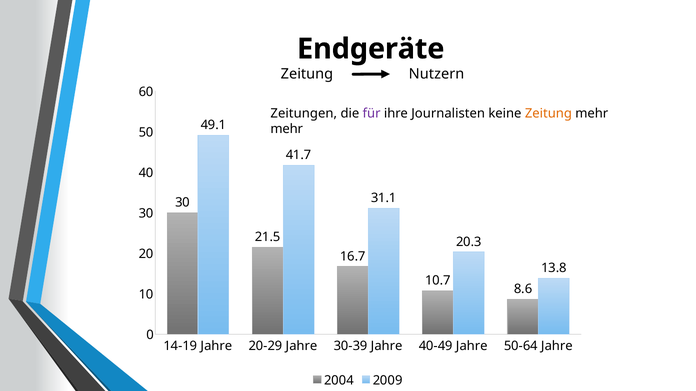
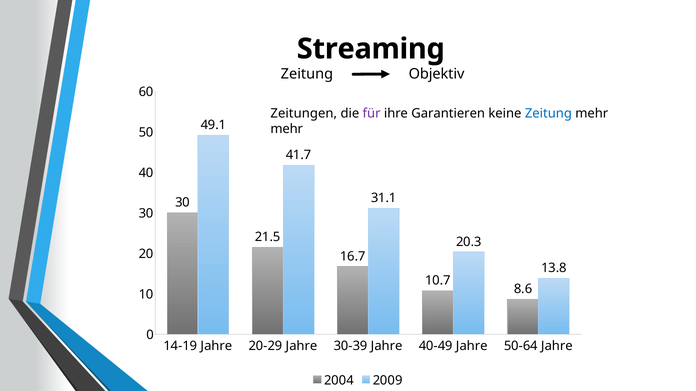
Endgeräte: Endgeräte -> Streaming (371, 49)
Nutzern: Nutzern -> Objektiv (437, 74)
Journalisten: Journalisten -> Garantieren (448, 114)
Zeitung colour: orange -> blue (548, 114)
